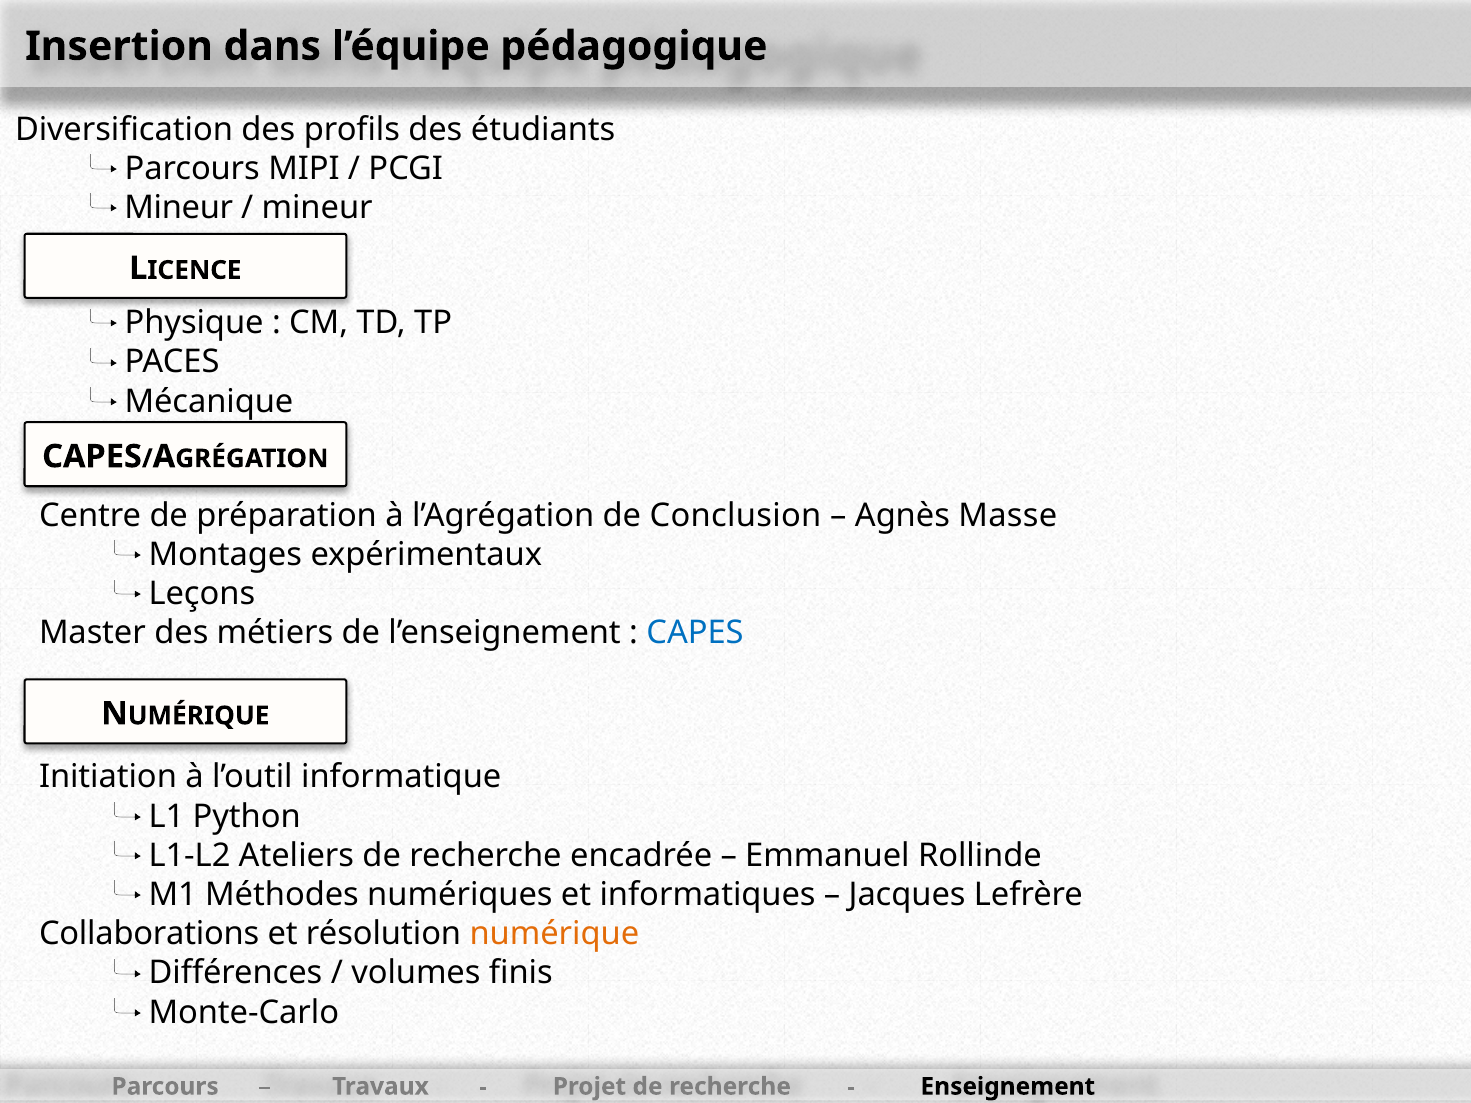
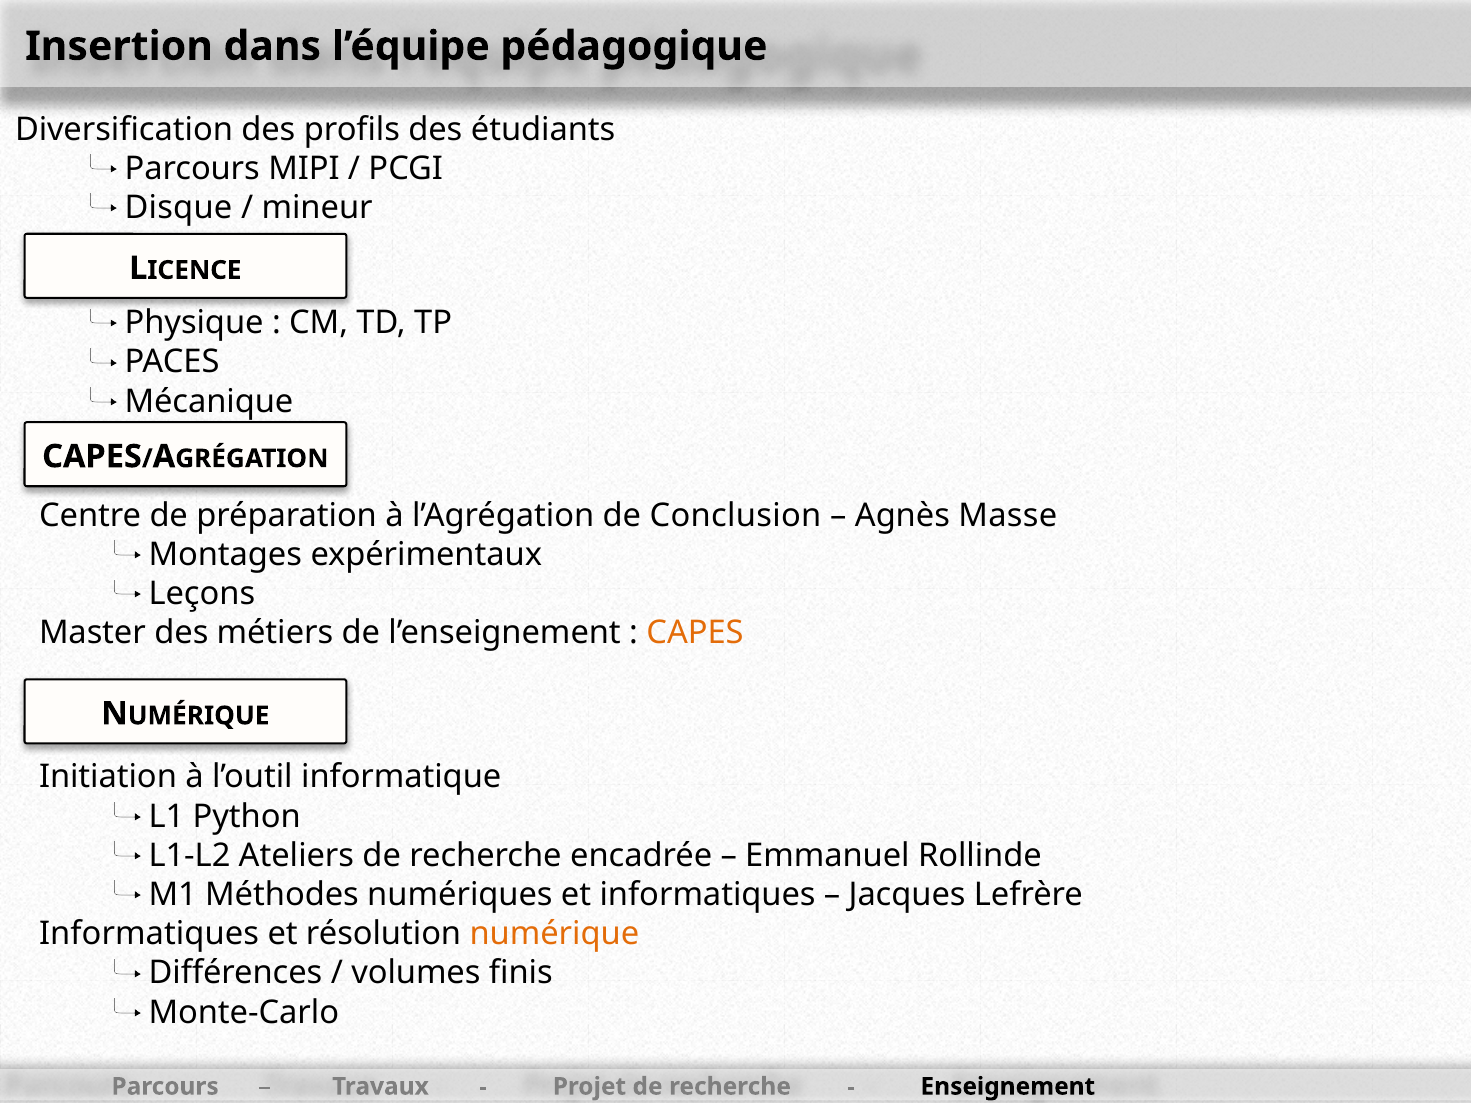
Mineur: Mineur -> Disque (179, 208)
CAPES colour: blue -> orange (695, 633)
Collaborations: Collaborations -> Informatiques (149, 934)
